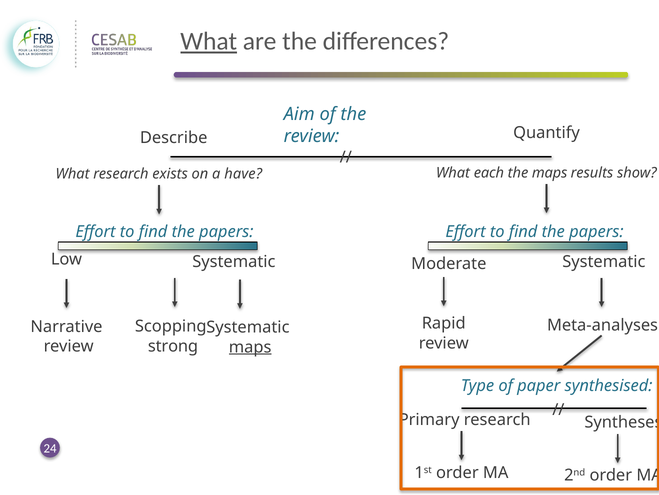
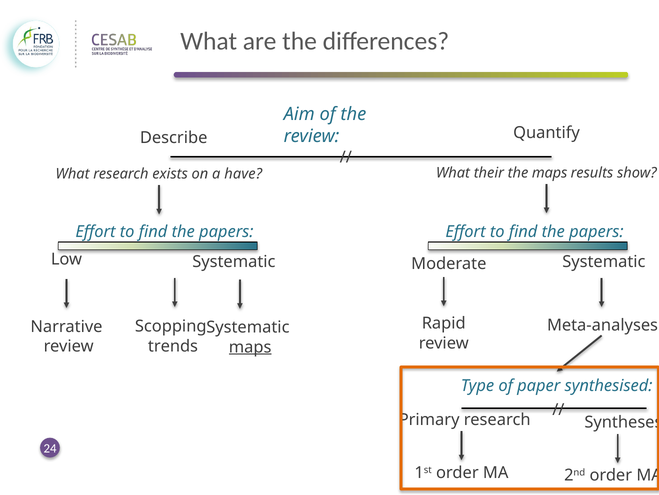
What underline: present -> none (209, 41)
each: each -> their (489, 173)
strong: strong -> trends (173, 346)
